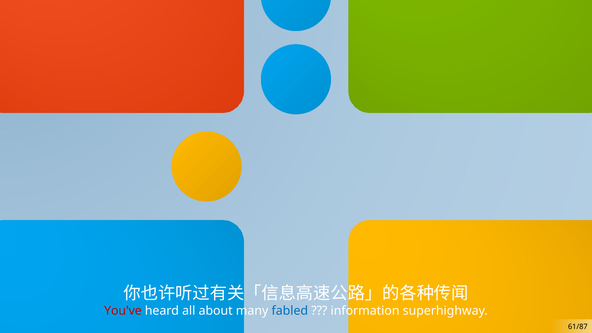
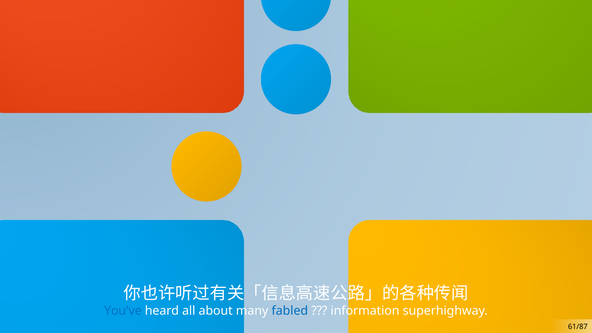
You've colour: red -> blue (123, 311)
